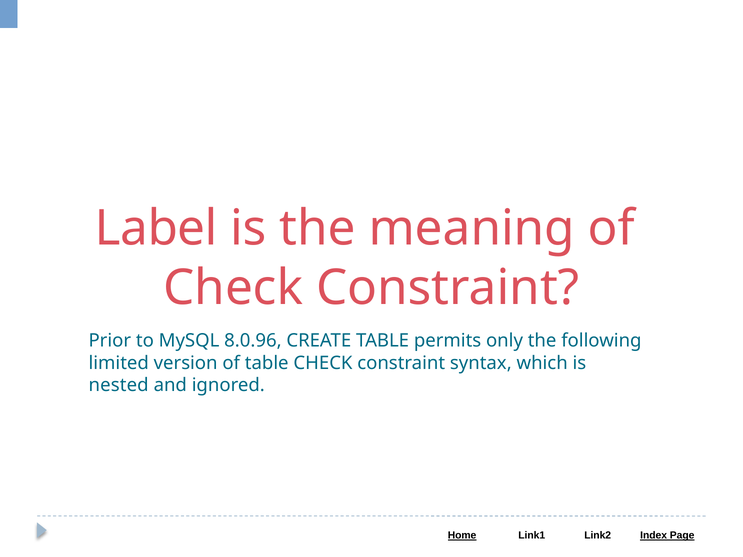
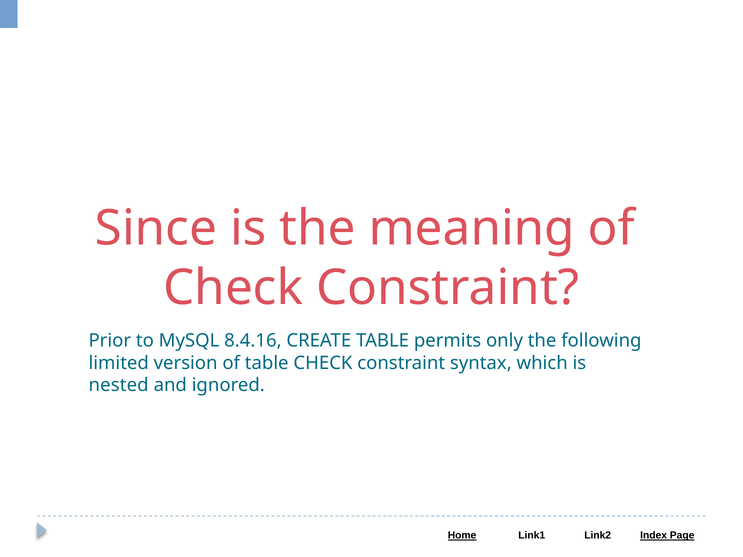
Label: Label -> Since (156, 229)
8.0.96: 8.0.96 -> 8.4.16 (253, 341)
